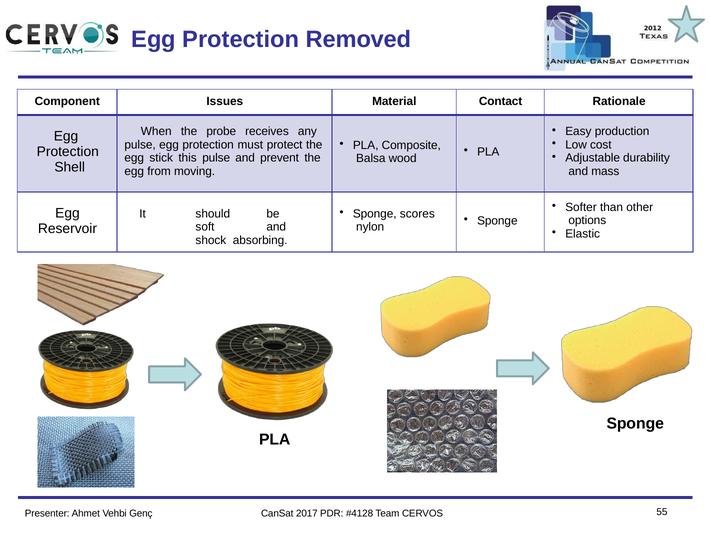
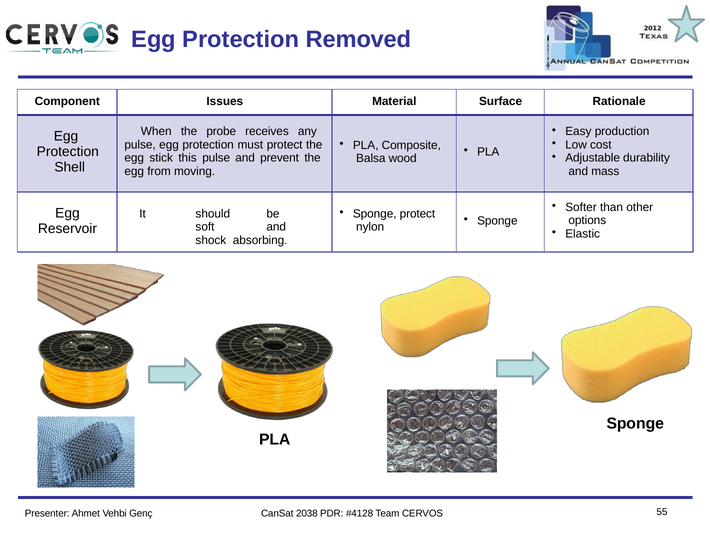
Contact: Contact -> Surface (501, 101)
Sponge scores: scores -> protect (417, 213)
2017: 2017 -> 2038 (307, 513)
